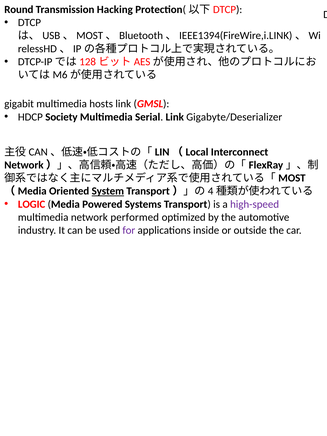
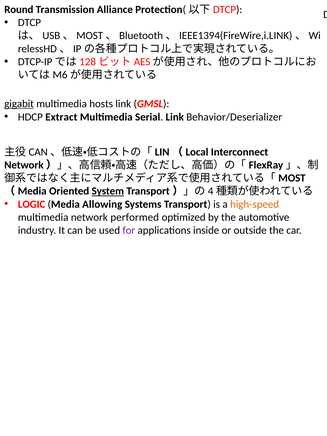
Hacking: Hacking -> Alliance (115, 9)
gigabit underline: none -> present (19, 104)
Society: Society -> Extract (61, 117)
Gigabyte/Deserializer: Gigabyte/Deserializer -> Behavior/Deserializer (234, 117)
Powered: Powered -> Allowing (102, 204)
high-speed colour: purple -> orange (255, 204)
